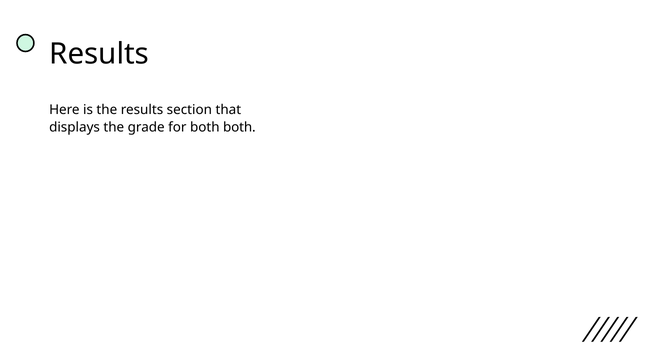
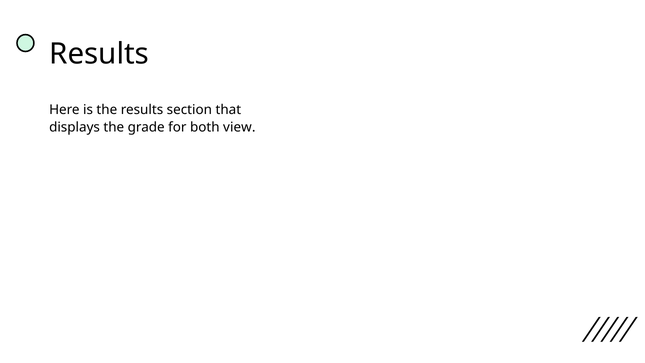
both both: both -> view (239, 127)
